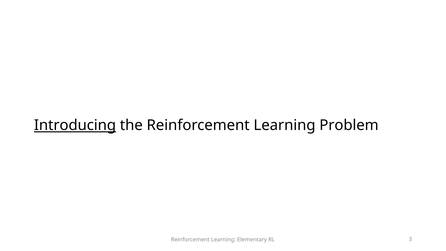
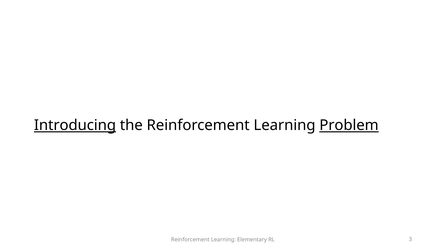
Problem underline: none -> present (349, 125)
